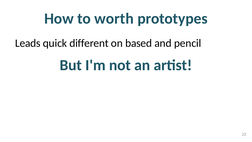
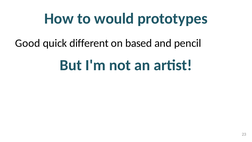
worth: worth -> would (114, 19)
Leads: Leads -> Good (28, 43)
